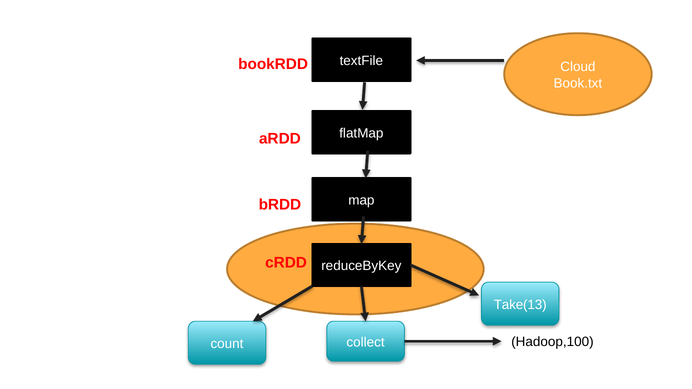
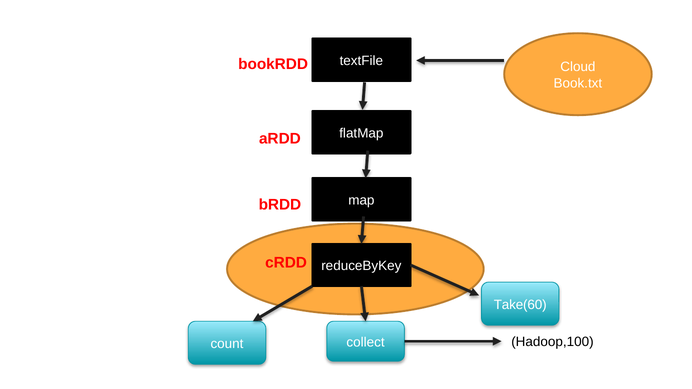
Take(13: Take(13 -> Take(60 (520, 305)
